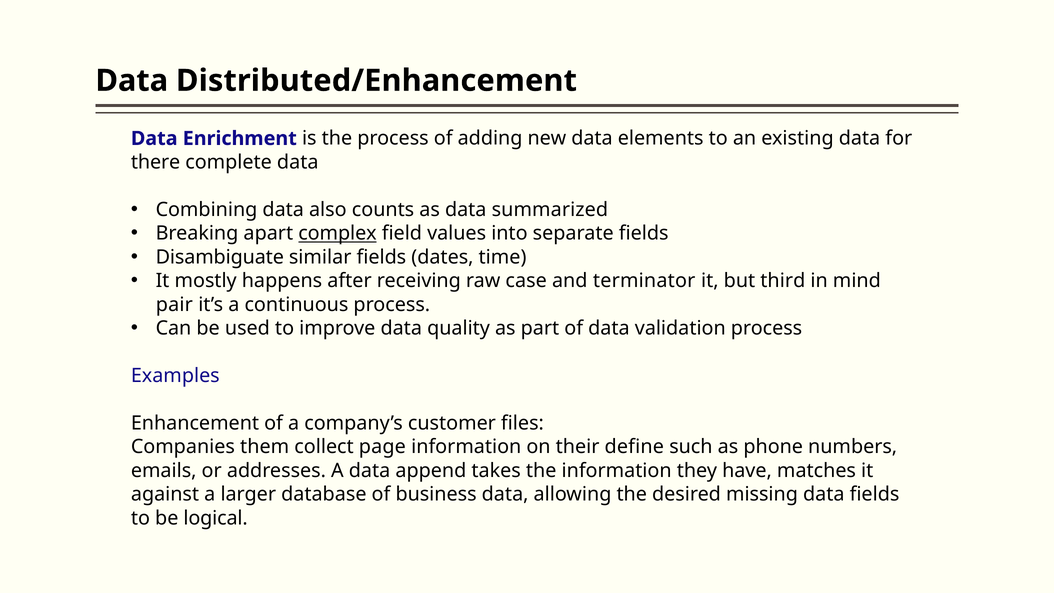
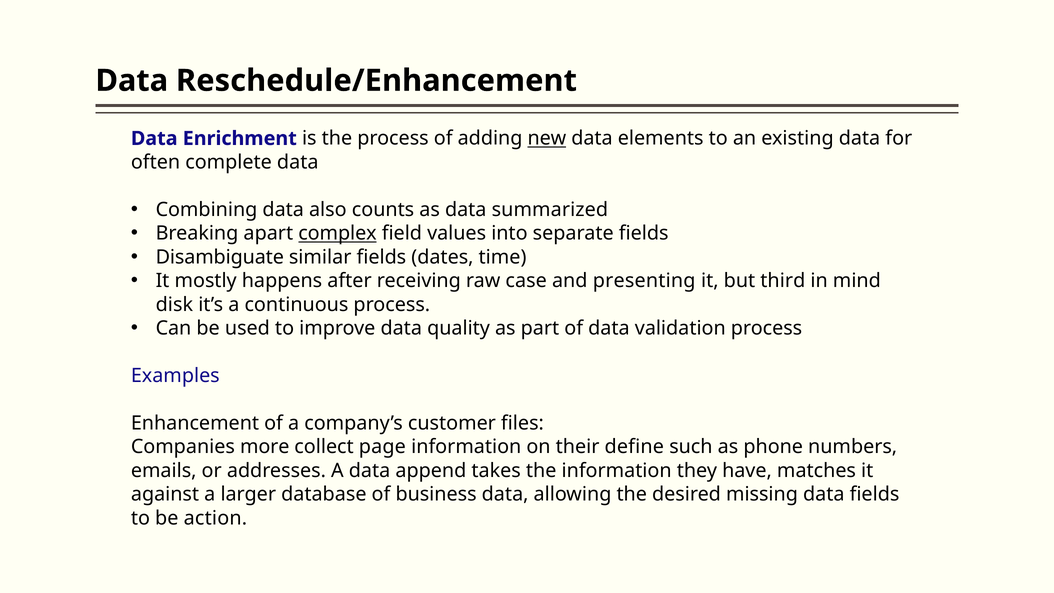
Distributed/Enhancement: Distributed/Enhancement -> Reschedule/Enhancement (376, 81)
new underline: none -> present (547, 138)
there: there -> often (156, 162)
terminator: terminator -> presenting (644, 281)
pair: pair -> disk (174, 304)
them: them -> more (265, 447)
logical: logical -> action (215, 518)
